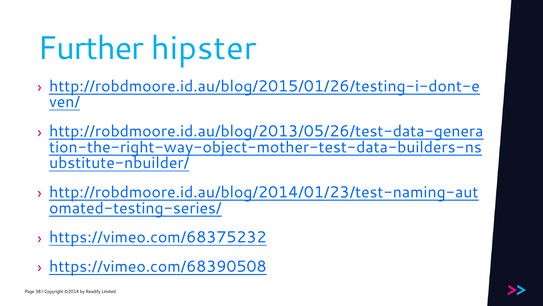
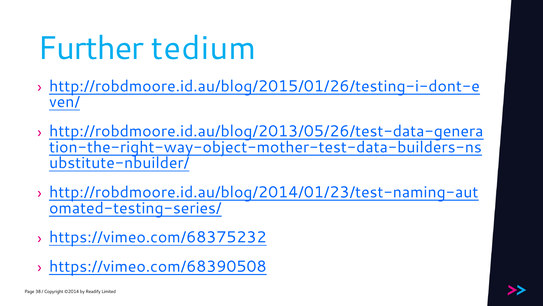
hipster: hipster -> tedium (204, 48)
